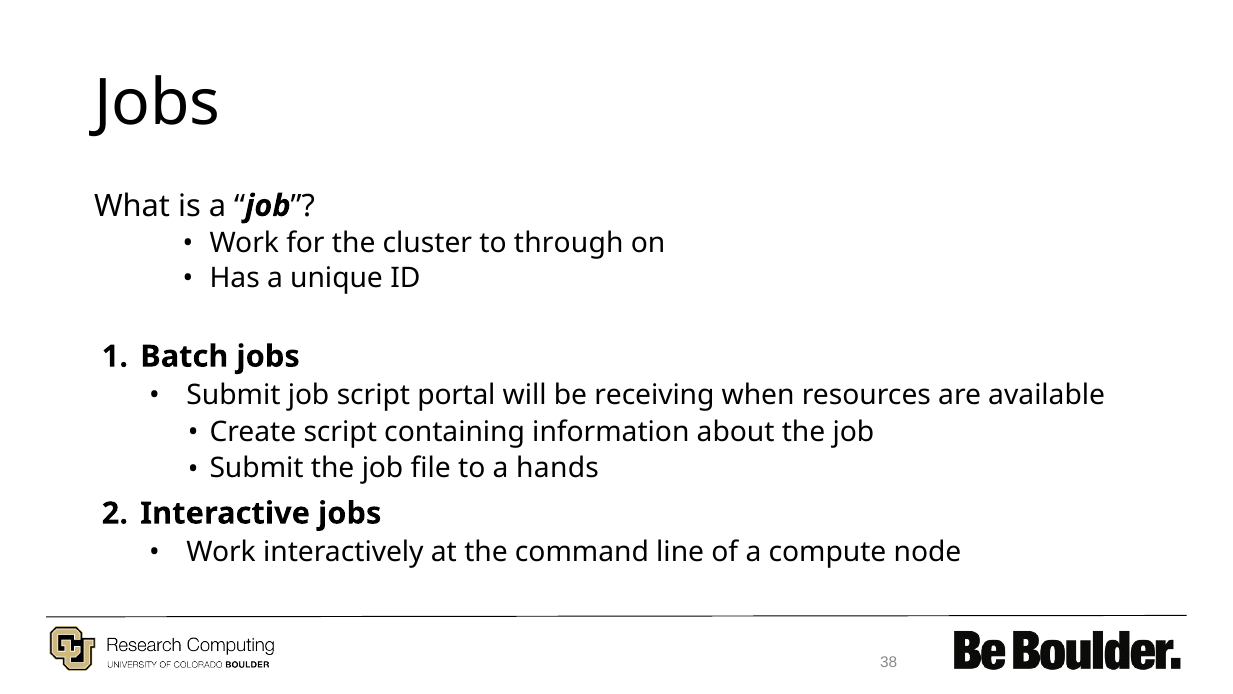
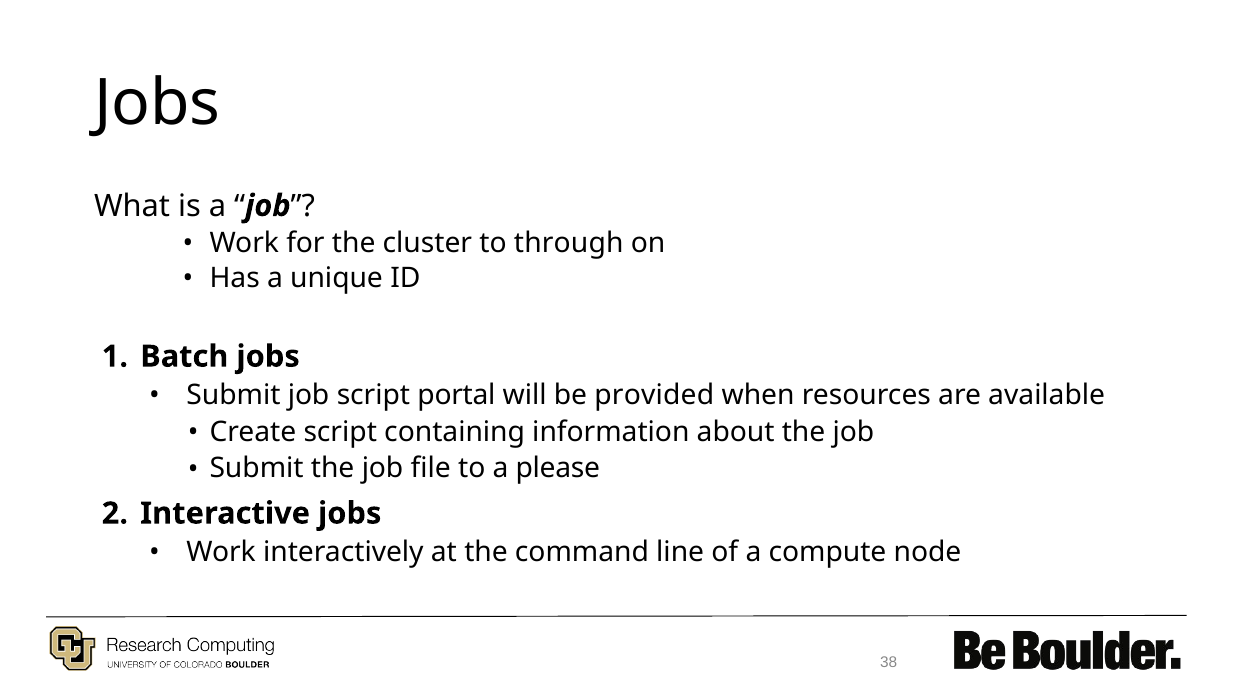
receiving: receiving -> provided (654, 395)
hands: hands -> please (558, 468)
